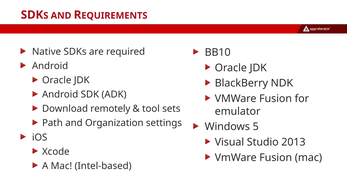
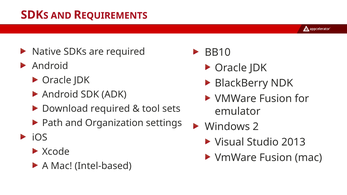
Download remotely: remotely -> required (110, 109)
5: 5 -> 2 (256, 127)
